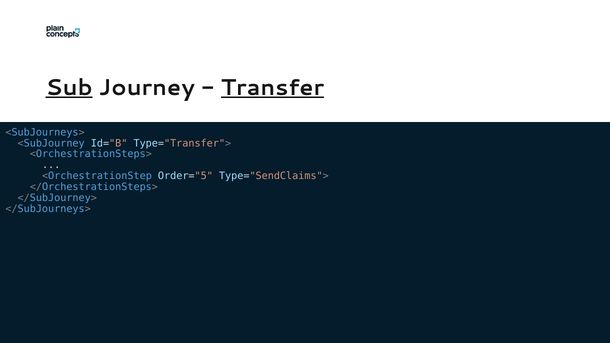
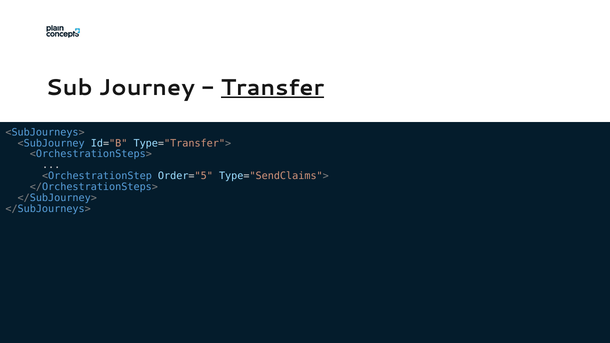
Sub underline: present -> none (69, 88)
